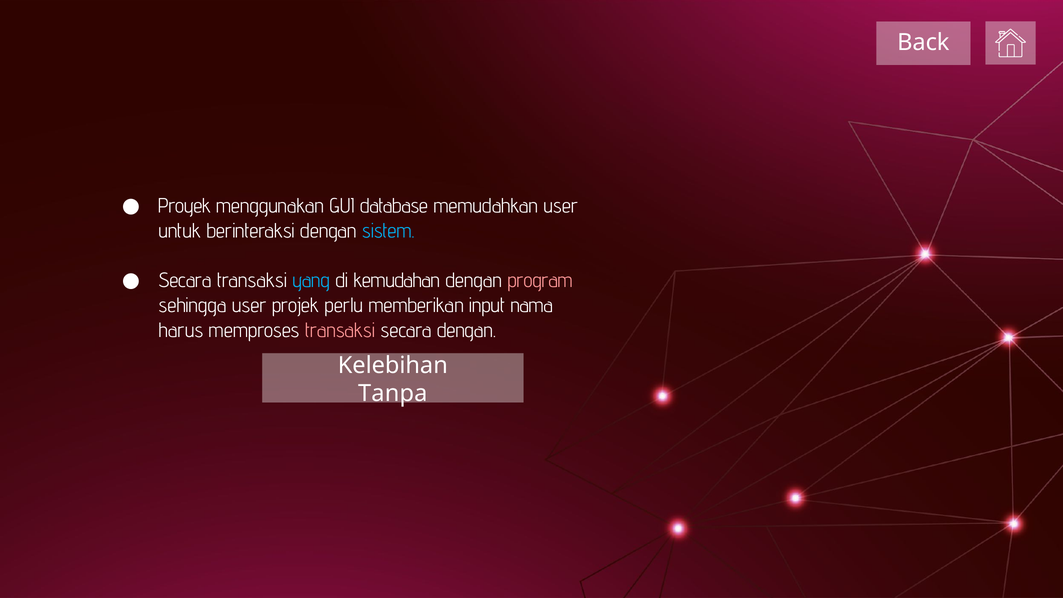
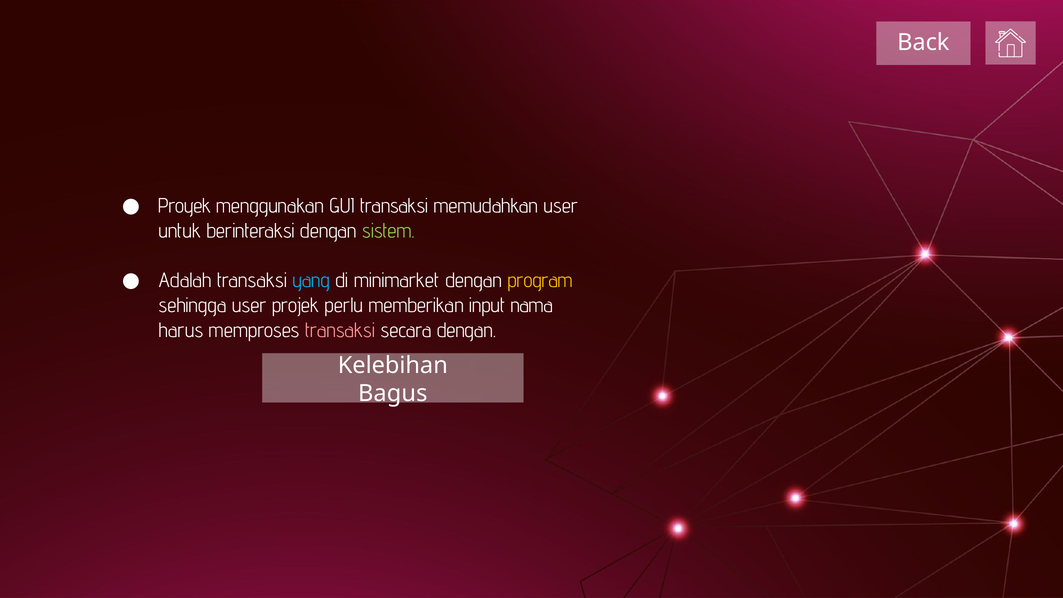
GUI database: database -> transaksi (394, 206)
sistem colour: light blue -> light green (388, 231)
Secara: Secara -> Adalah (185, 281)
kemudahan: kemudahan -> minimarket (397, 281)
program colour: pink -> yellow (540, 281)
Tanpa: Tanpa -> Bagus (393, 394)
